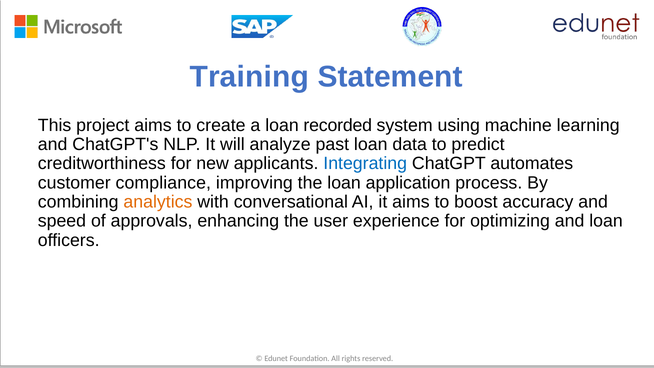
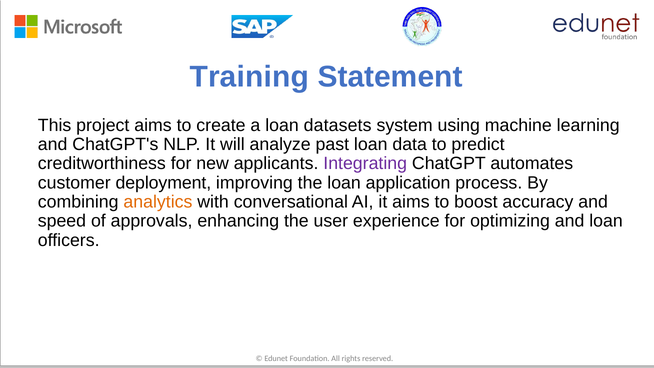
recorded: recorded -> datasets (338, 125)
Integrating colour: blue -> purple (365, 163)
compliance: compliance -> deployment (163, 183)
